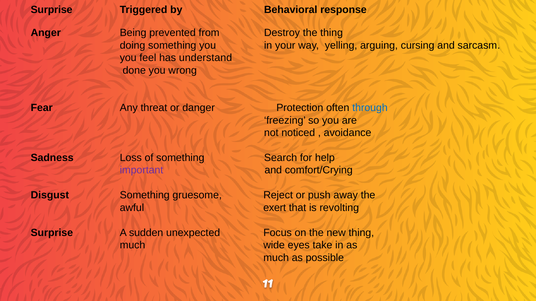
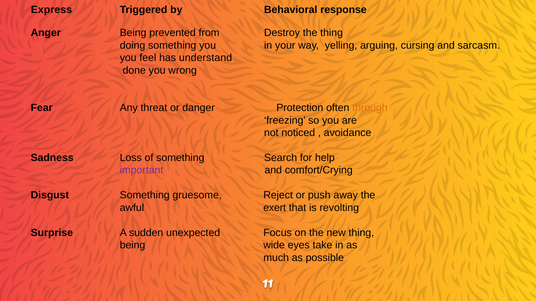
Surprise: Surprise -> Express (51, 10)
through colour: blue -> orange (370, 108)
much: much -> being (132, 246)
